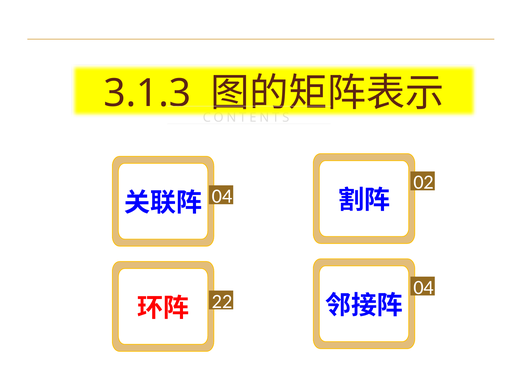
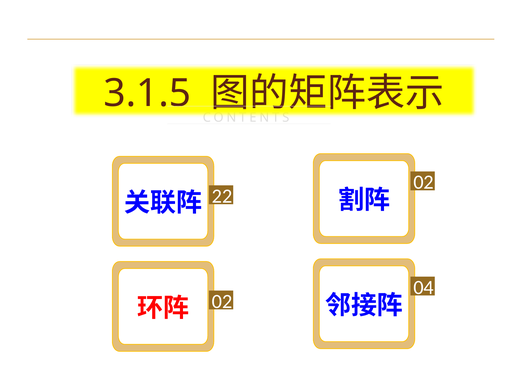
3.1.3: 3.1.3 -> 3.1.5 (147, 93)
04: 04 -> 22 (222, 196)
22: 22 -> 02 (222, 302)
